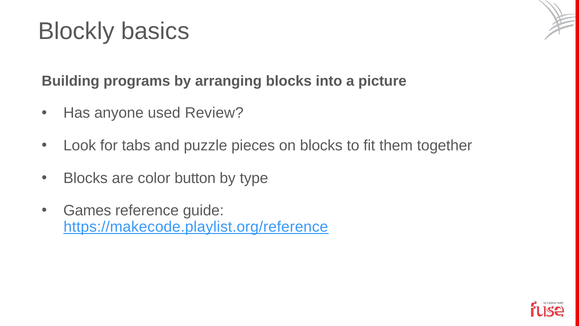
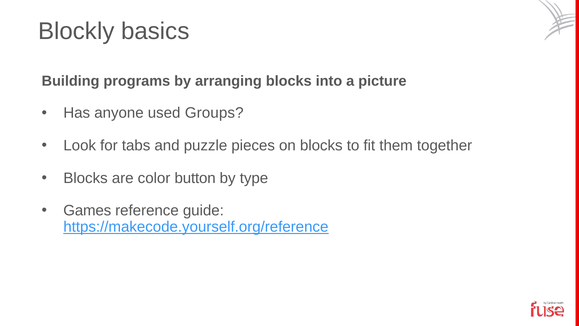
Review: Review -> Groups (214, 113)
https://makecode.playlist.org/reference: https://makecode.playlist.org/reference -> https://makecode.yourself.org/reference (196, 227)
